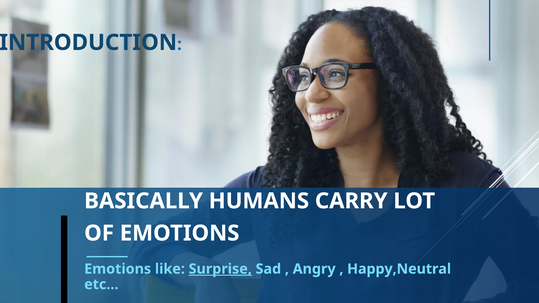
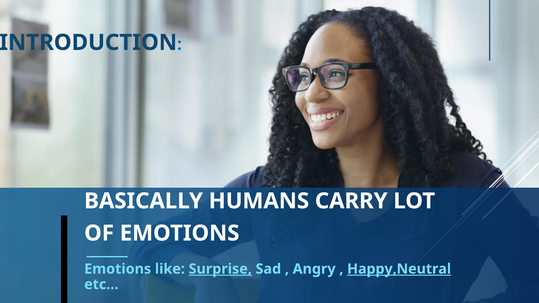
Happy,Neutral underline: none -> present (399, 269)
